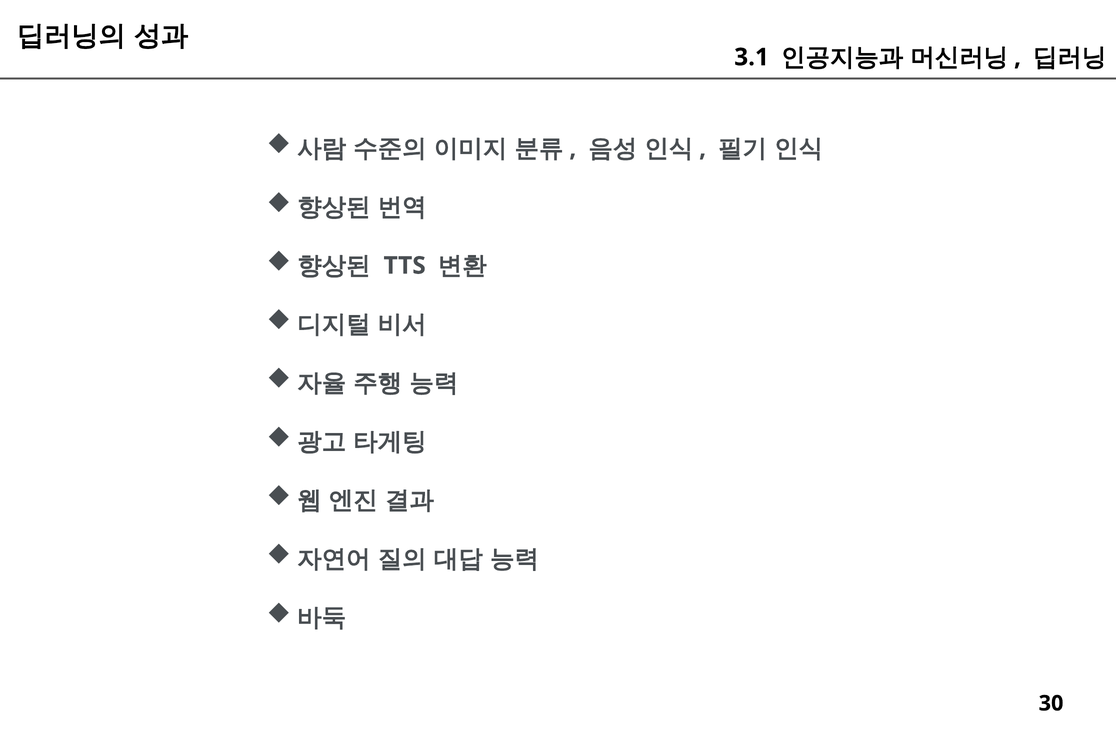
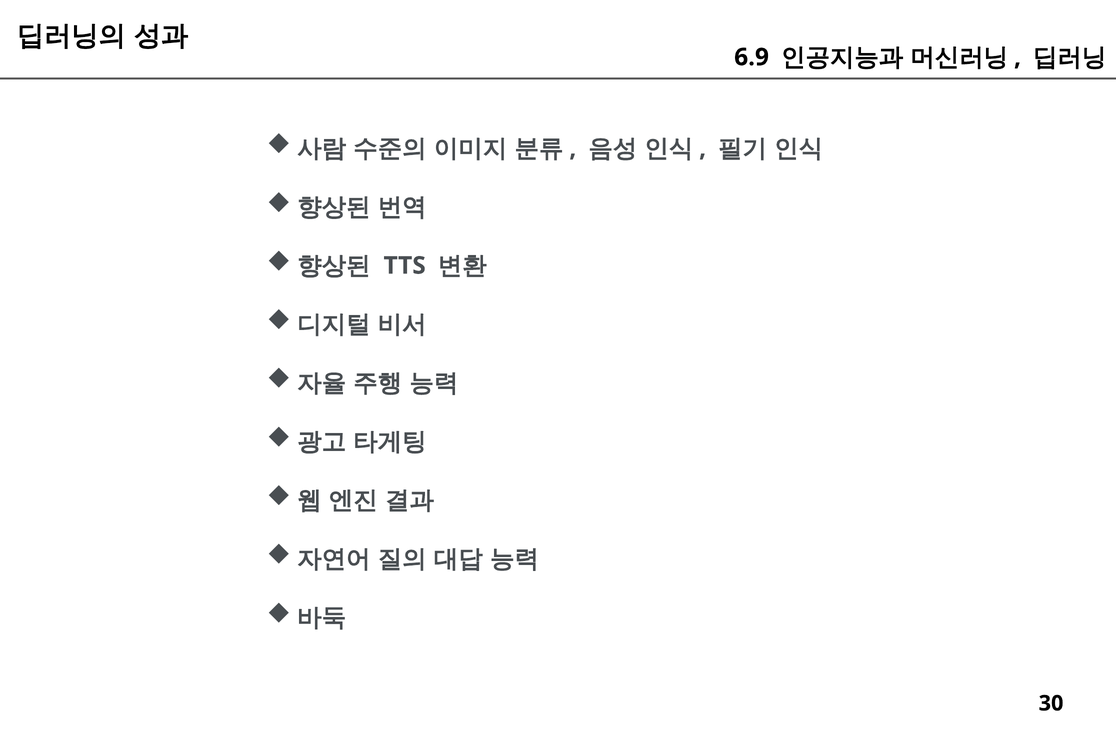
3.1: 3.1 -> 6.9 (752, 57)
